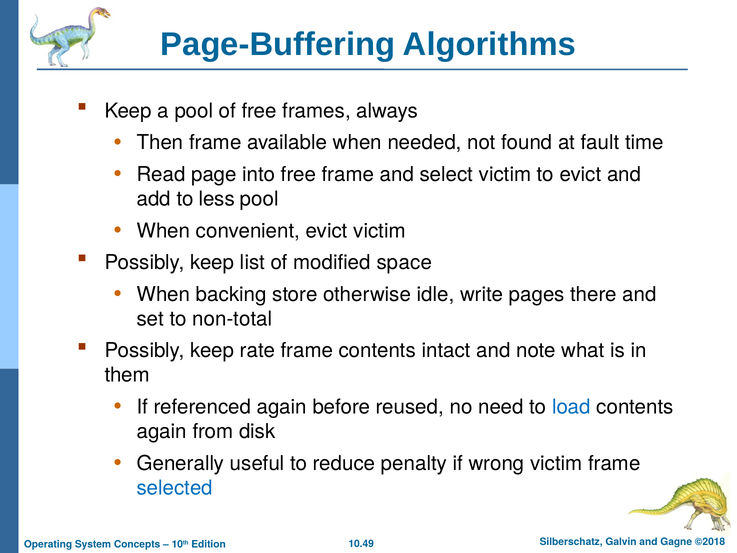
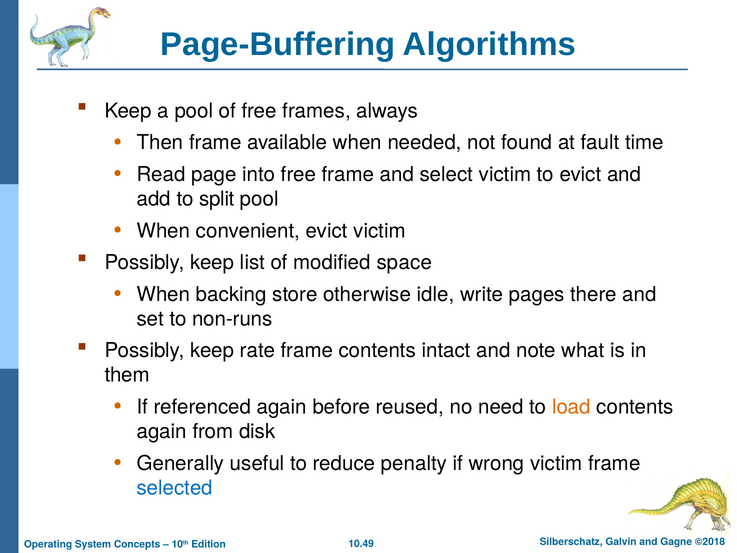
less: less -> split (217, 199)
non-total: non-total -> non-runs (232, 319)
load colour: blue -> orange (571, 407)
